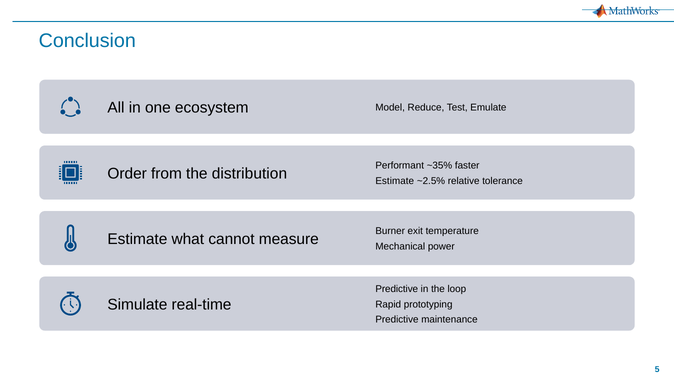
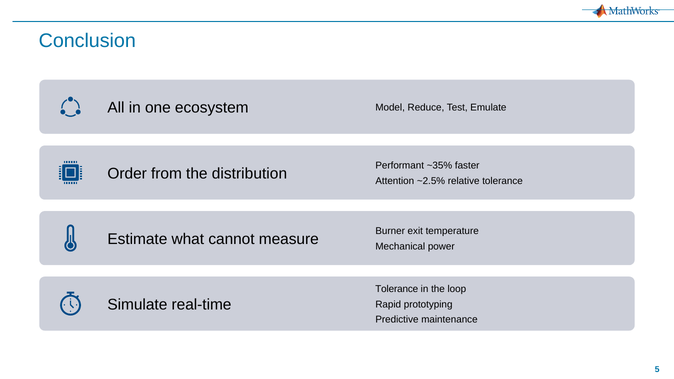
Estimate: Estimate -> Attention (395, 181)
Predictive: Predictive -> Tolerance (397, 289)
